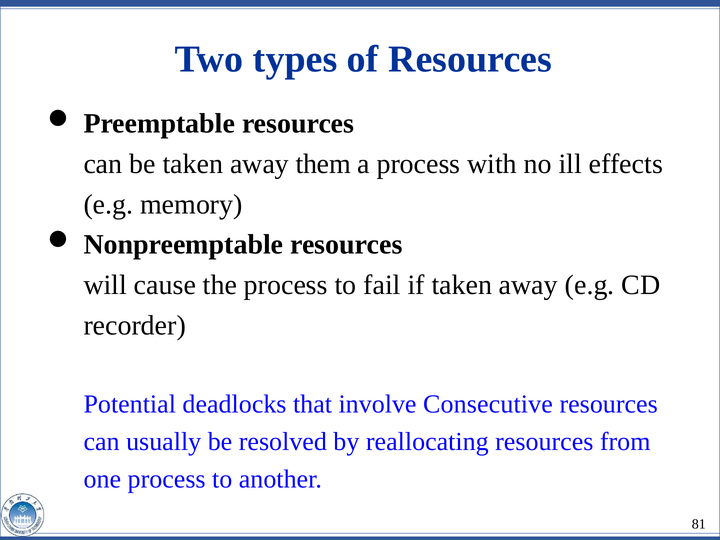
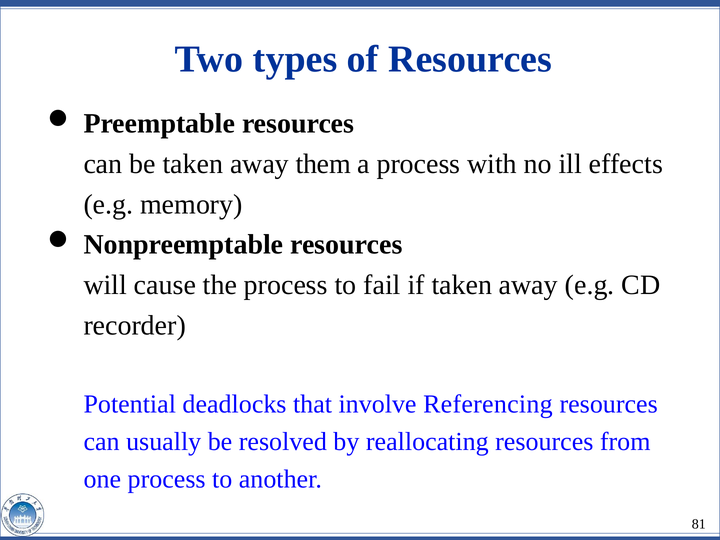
Consecutive: Consecutive -> Referencing (488, 404)
